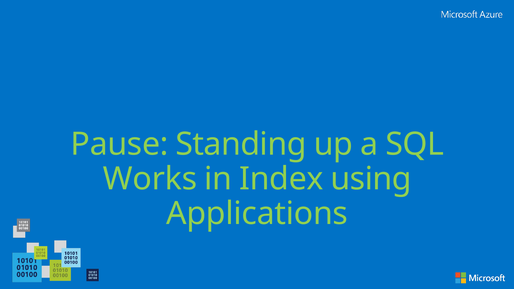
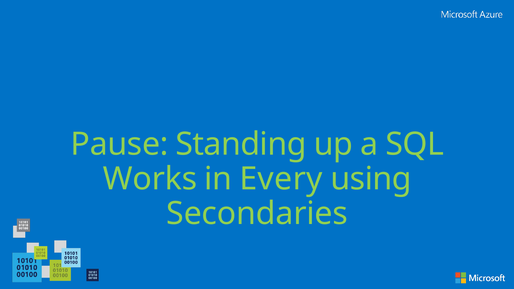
Index: Index -> Every (281, 179)
Applications: Applications -> Secondaries (257, 214)
